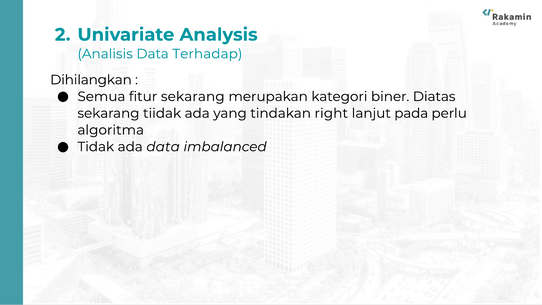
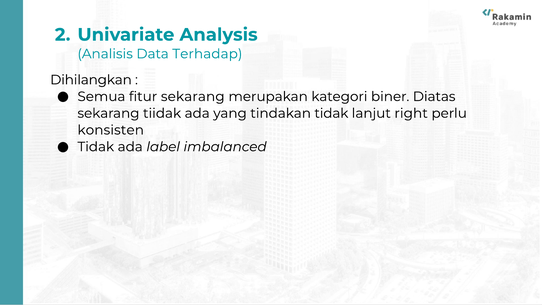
tindakan right: right -> tidak (331, 113)
pada: pada -> right (411, 113)
algoritma: algoritma -> konsisten (111, 130)
ada data: data -> label (163, 147)
